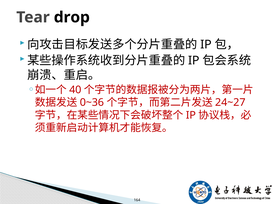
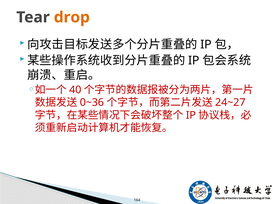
drop colour: black -> orange (72, 17)
